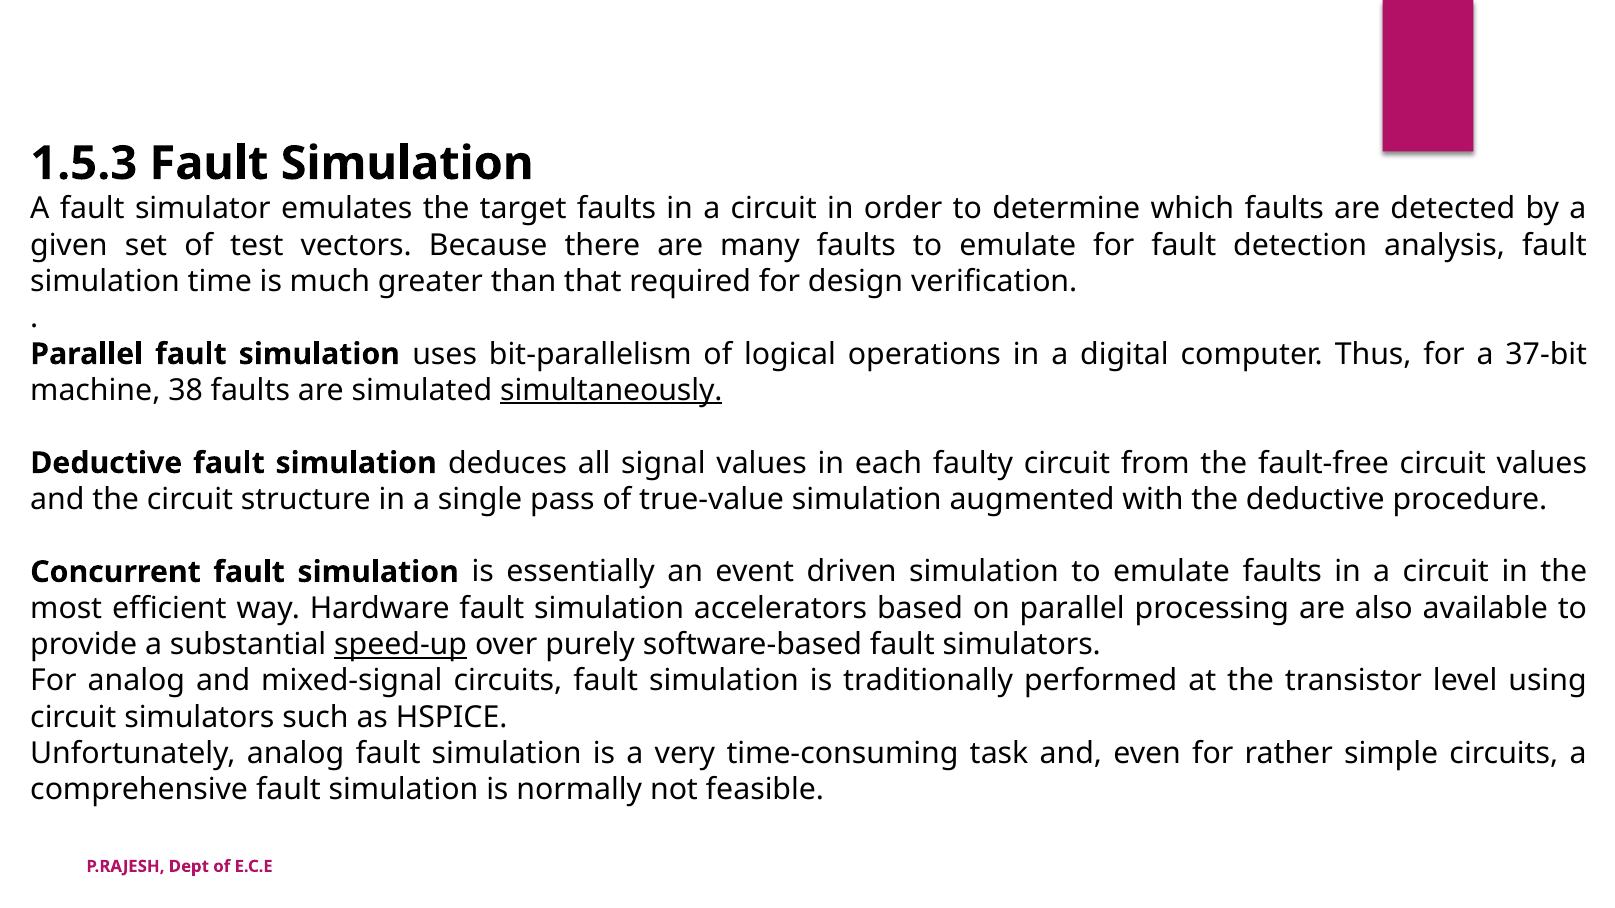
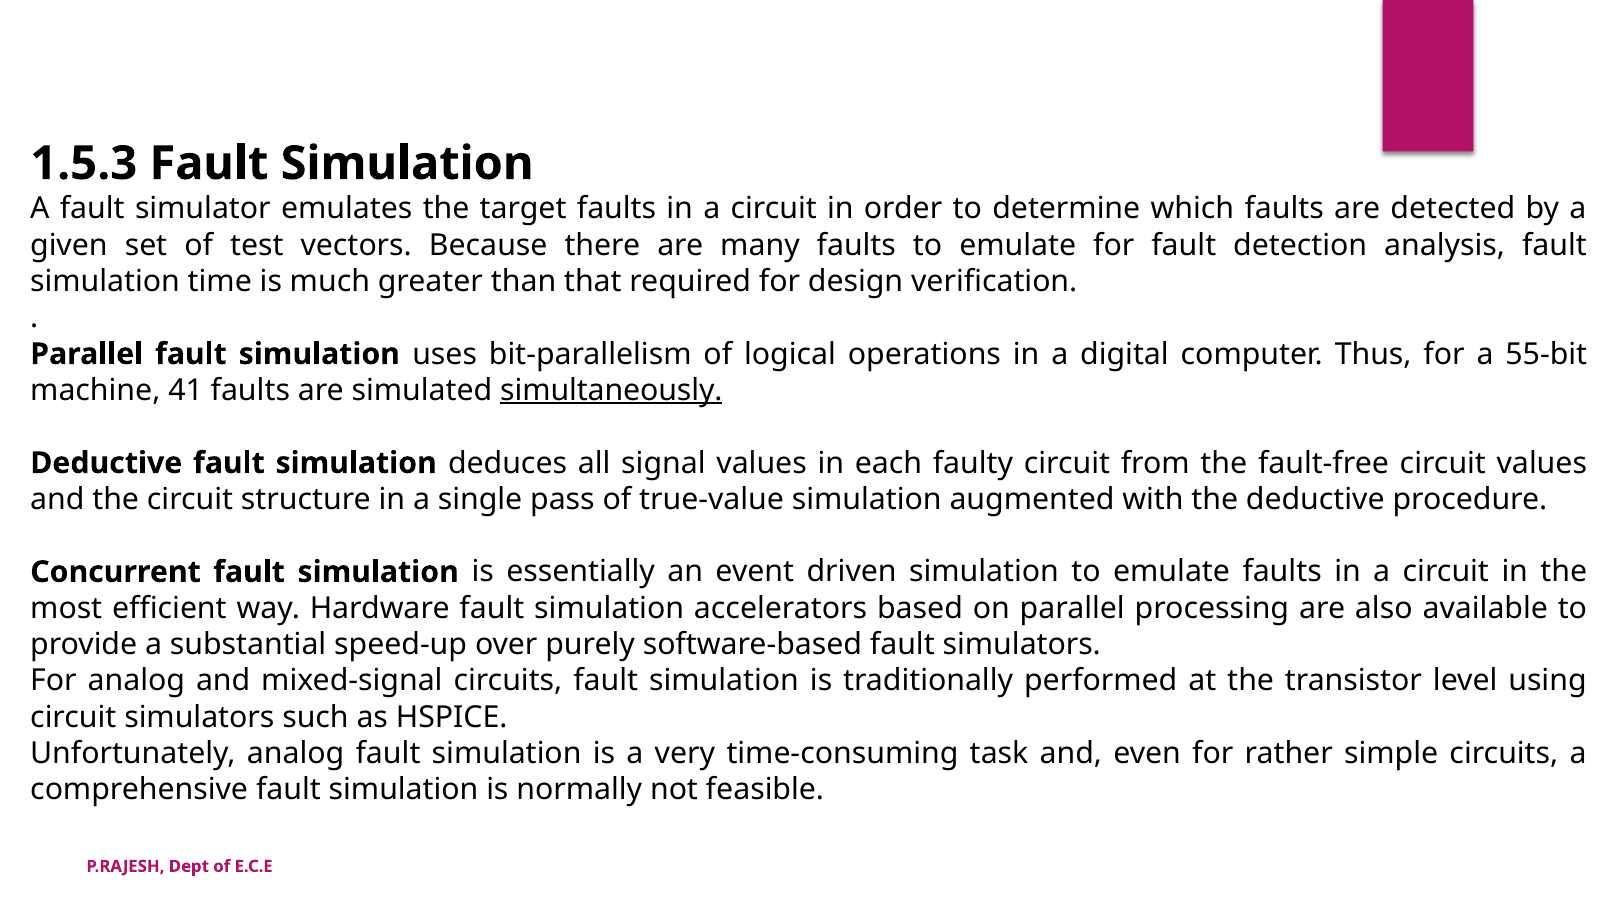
37-bit: 37-bit -> 55-bit (1546, 354)
38: 38 -> 41 (186, 391)
speed-up underline: present -> none (401, 645)
